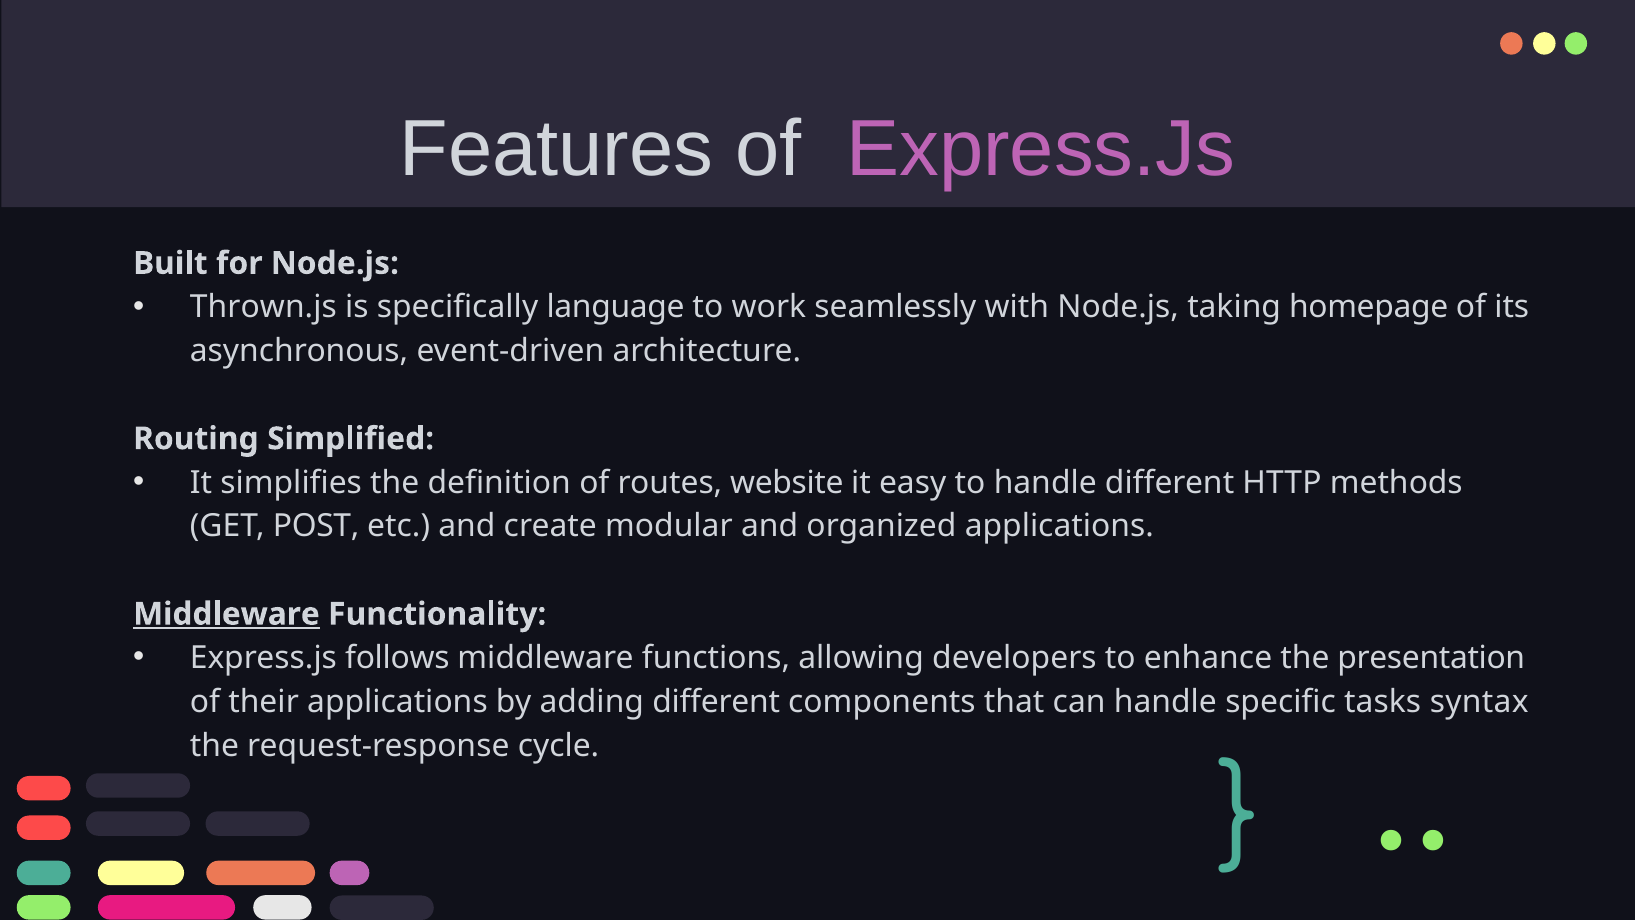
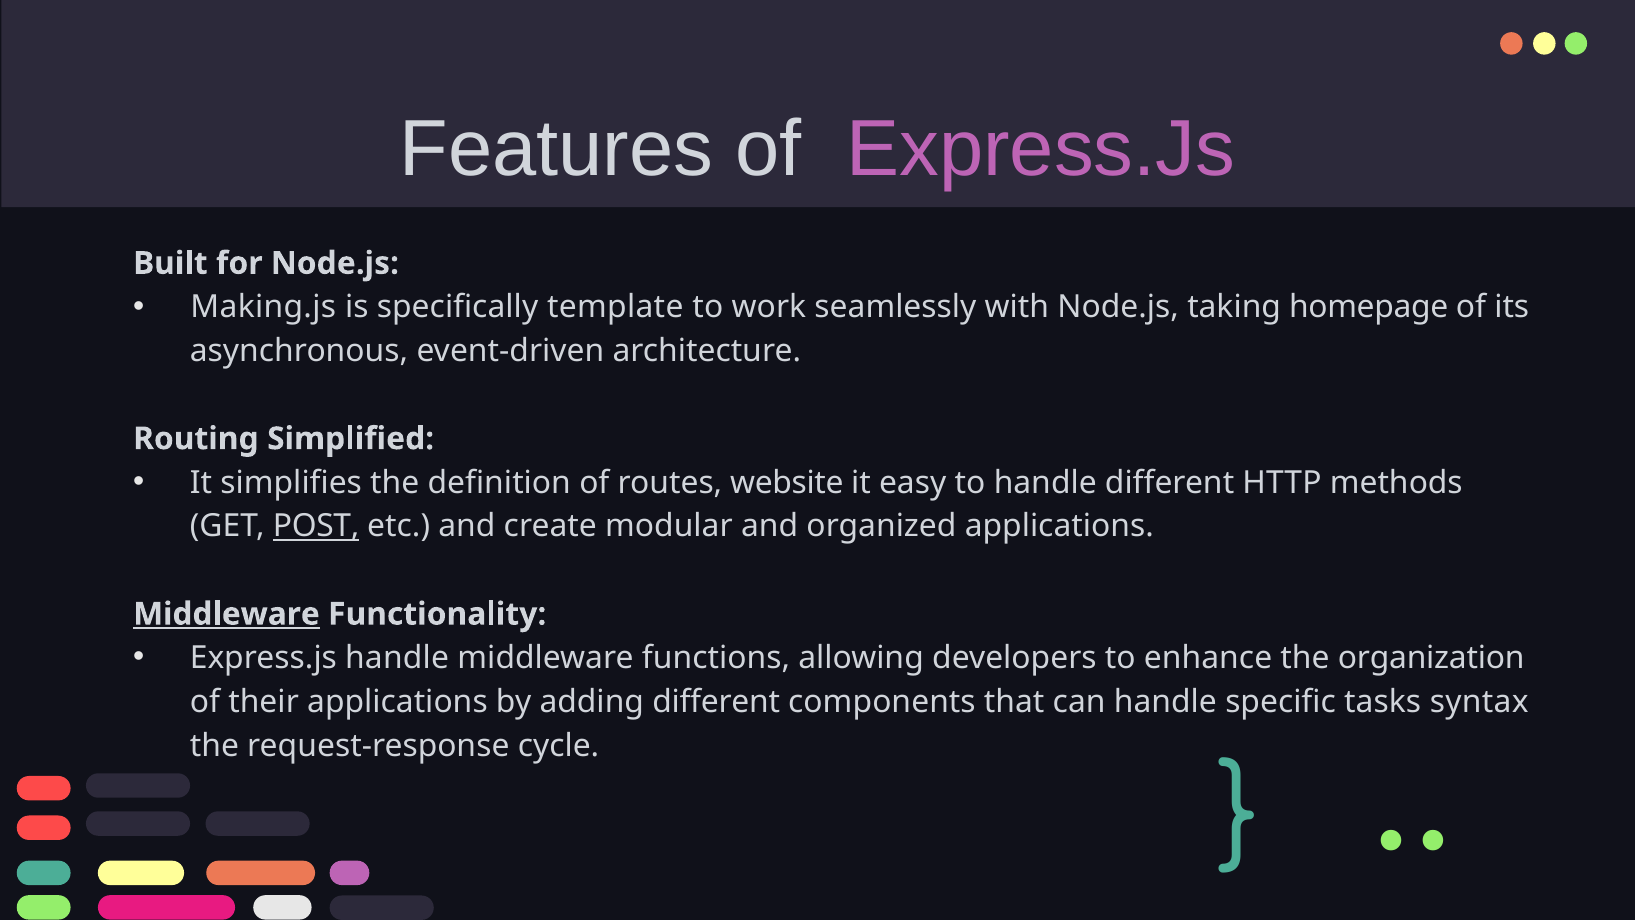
Thrown.js: Thrown.js -> Making.js (263, 307)
language: language -> template (615, 307)
POST underline: none -> present (316, 526)
Express.js follows: follows -> handle (397, 658)
presentation: presentation -> organization (1431, 658)
